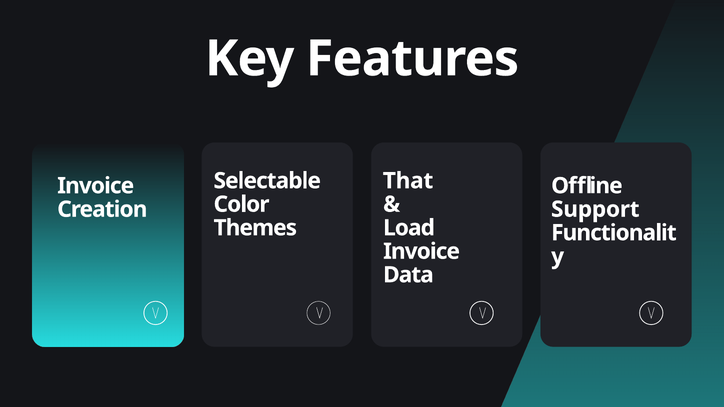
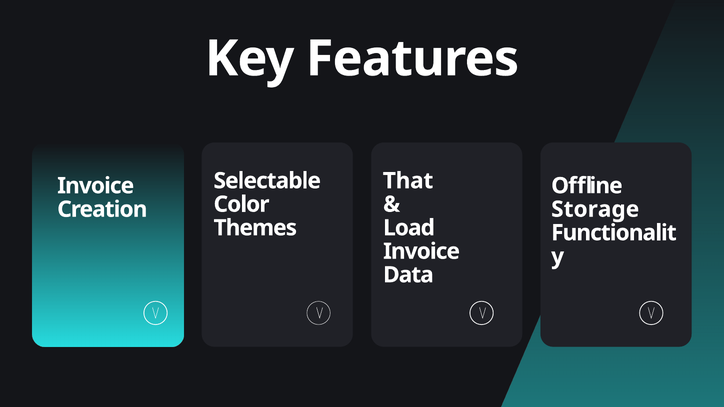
Support: Support -> Storage (595, 209)
